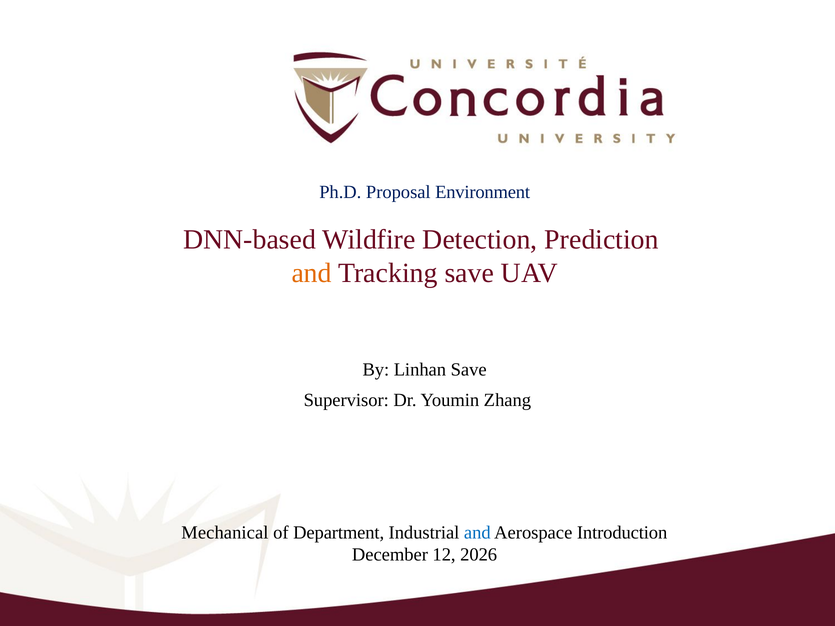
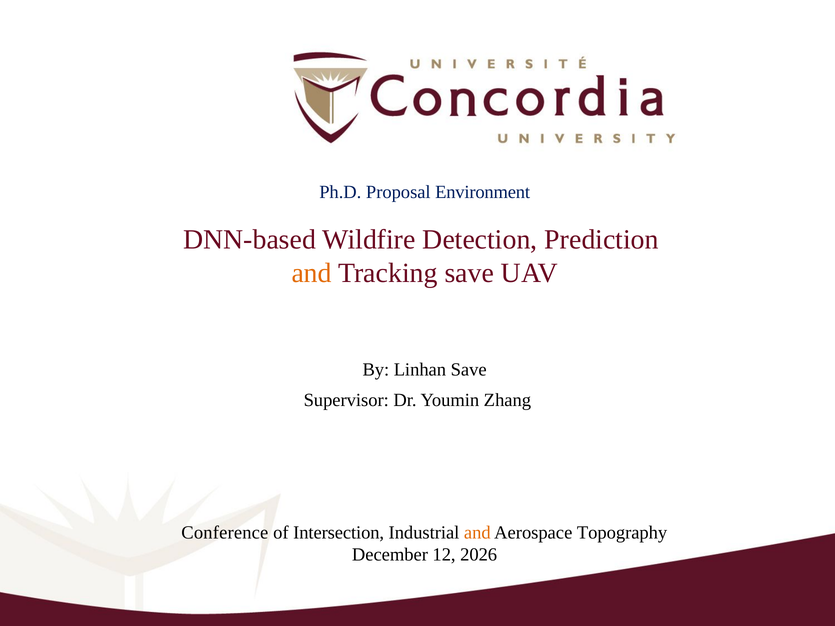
Mechanical: Mechanical -> Conference (225, 533)
Department: Department -> Intersection (339, 533)
and colour: blue -> orange (477, 533)
Introduction: Introduction -> Topography (622, 533)
